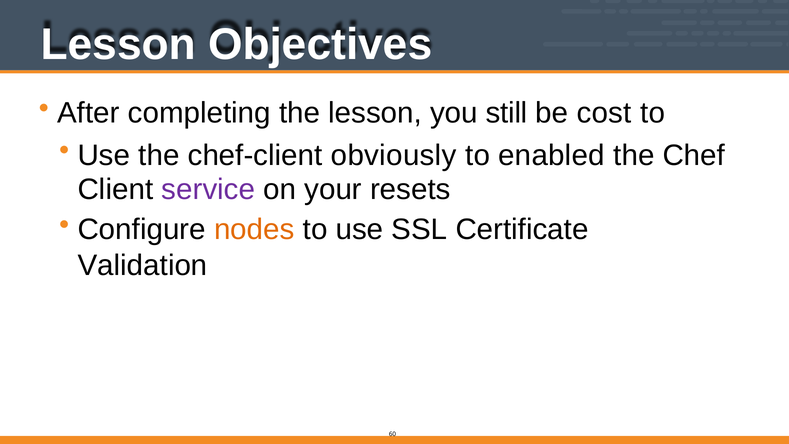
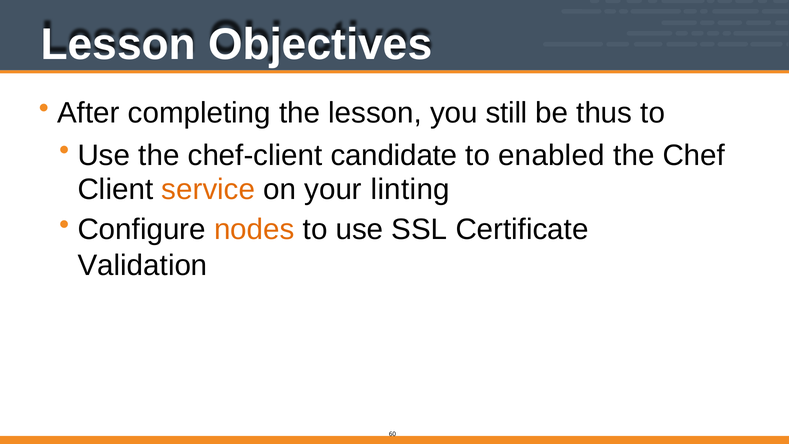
cost: cost -> thus (604, 113)
obviously: obviously -> candidate (394, 155)
service colour: purple -> orange (208, 189)
resets: resets -> linting (410, 189)
